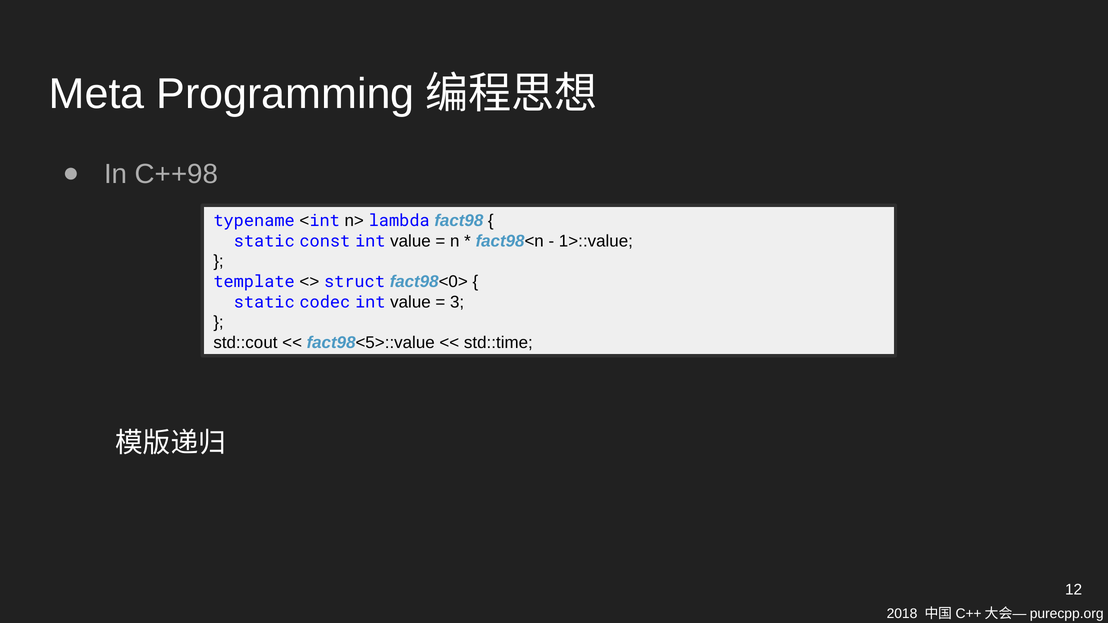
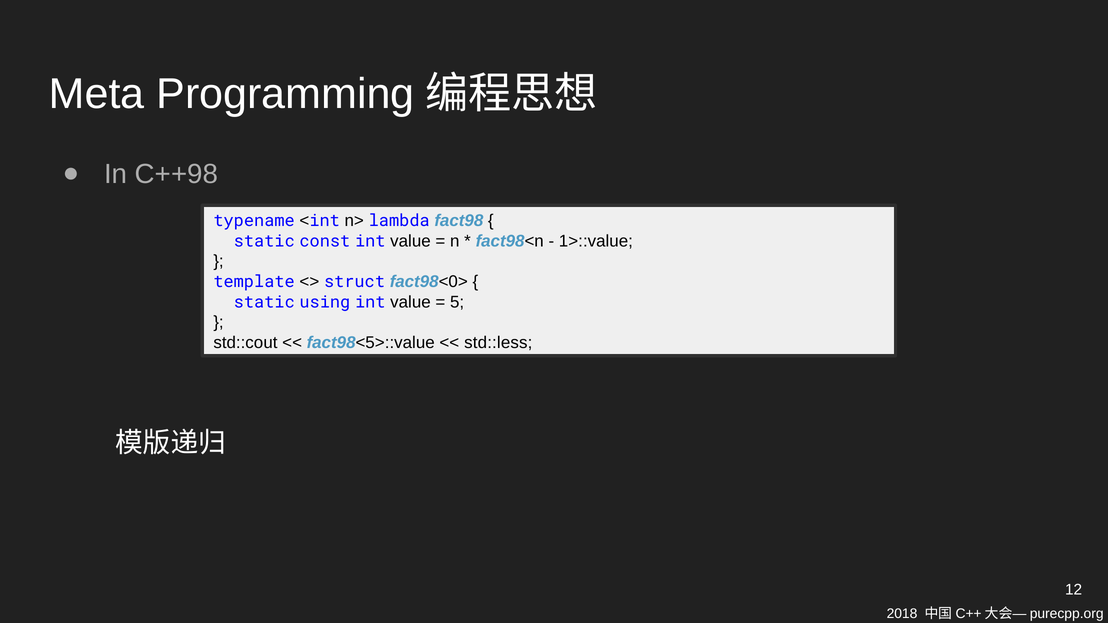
codec: codec -> using (325, 302)
3: 3 -> 5 (457, 302)
std::time: std::time -> std::less (498, 343)
